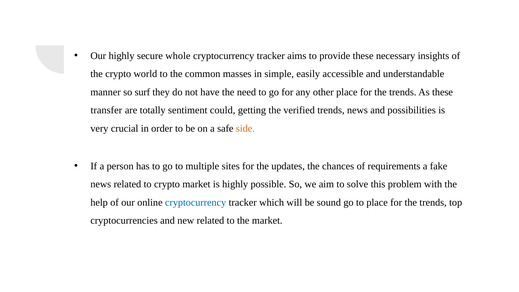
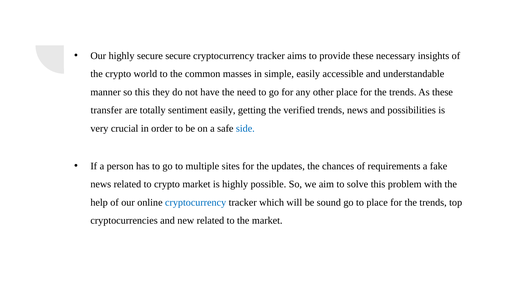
secure whole: whole -> secure (178, 56)
so surf: surf -> this (142, 92)
sentiment could: could -> easily (223, 110)
side colour: orange -> blue (245, 128)
